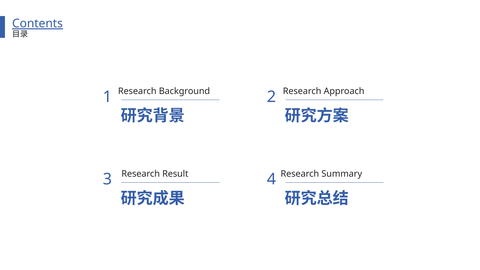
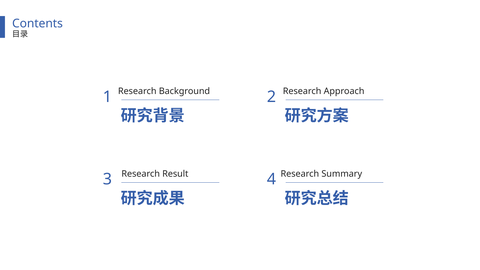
Contents underline: present -> none (38, 24)
